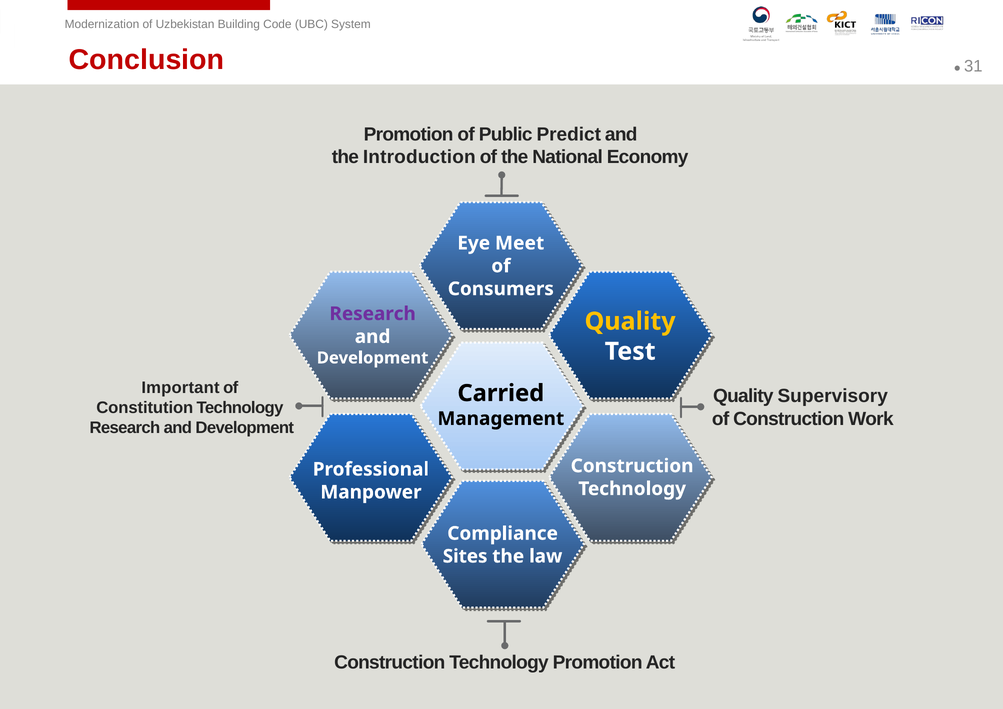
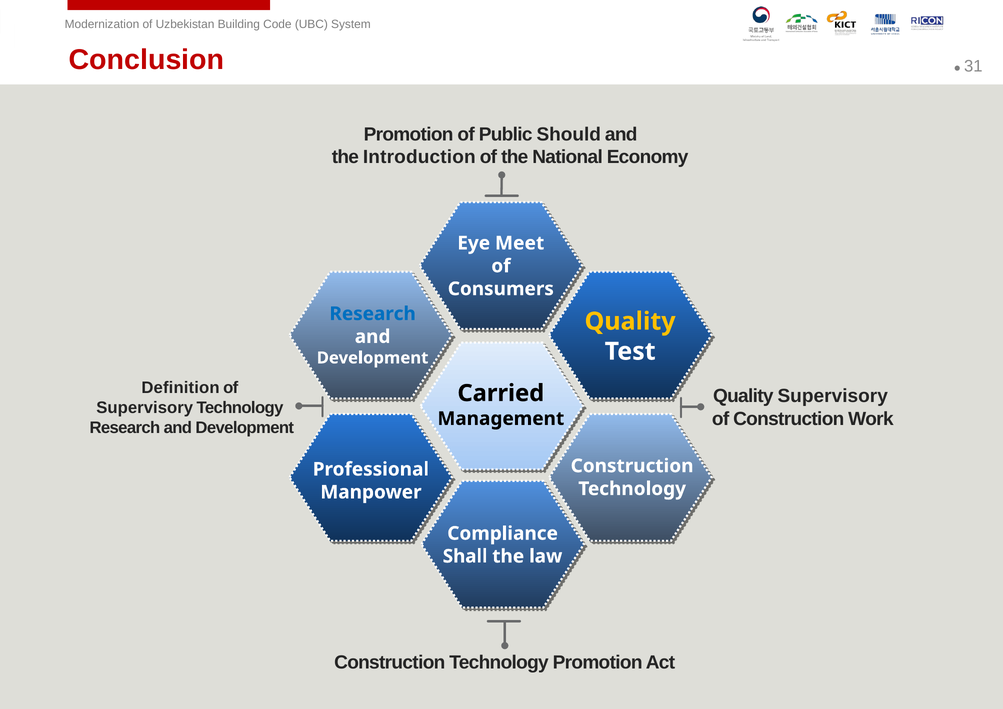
Predict: Predict -> Should (569, 134)
Research colour: purple -> blue (373, 314)
Important: Important -> Definition (181, 388)
Constitution: Constitution -> Supervisory (145, 408)
Sites: Sites -> Shall (465, 557)
